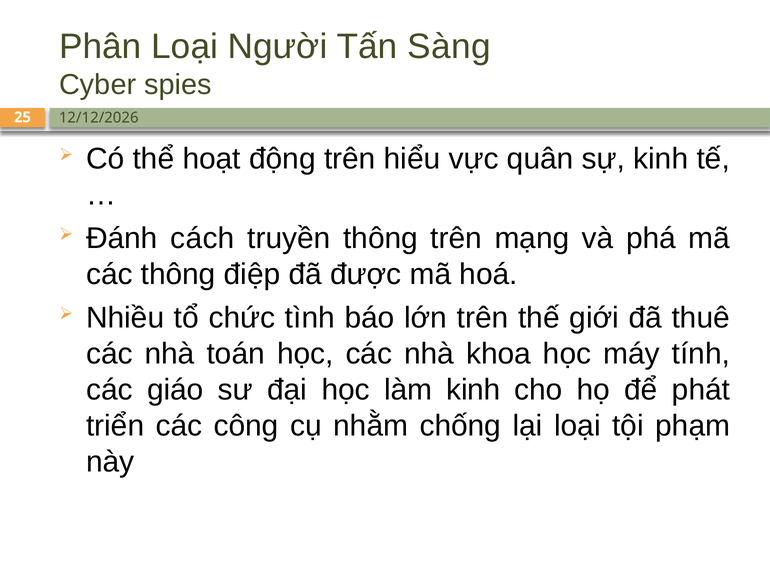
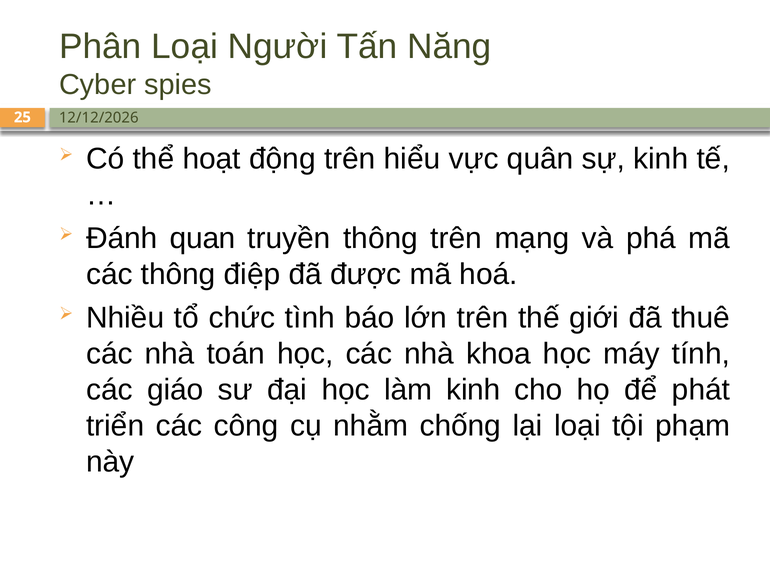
Sàng: Sàng -> Năng (449, 47)
cách: cách -> quan (203, 238)
